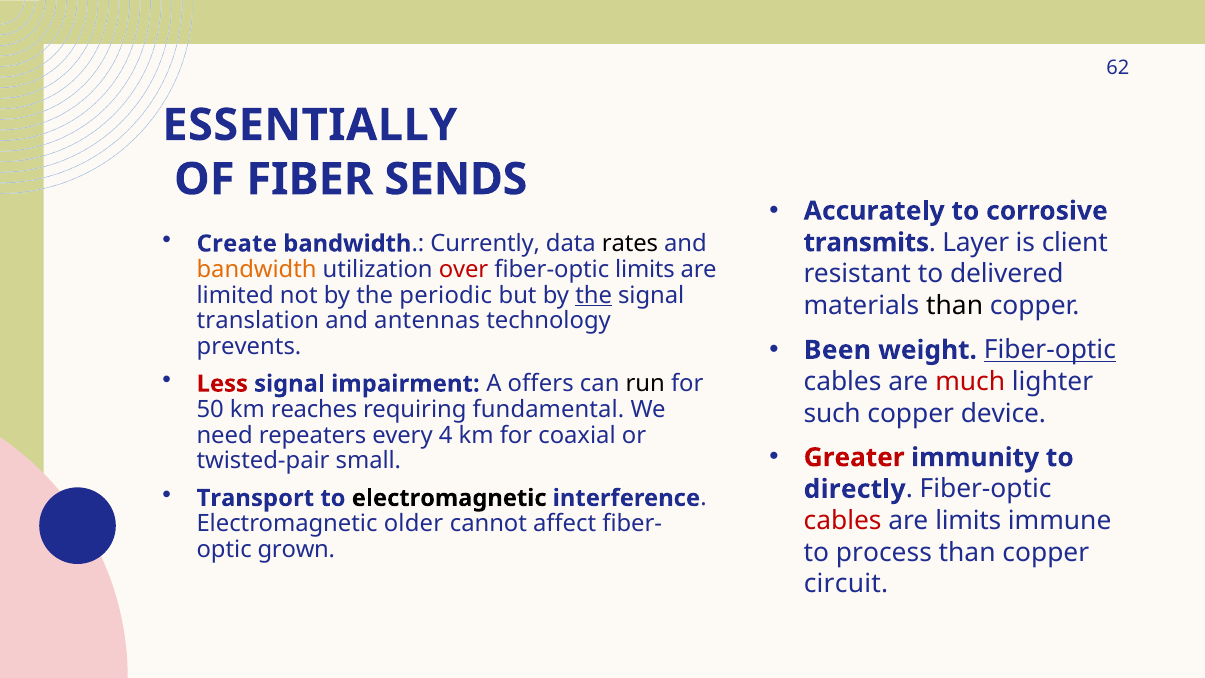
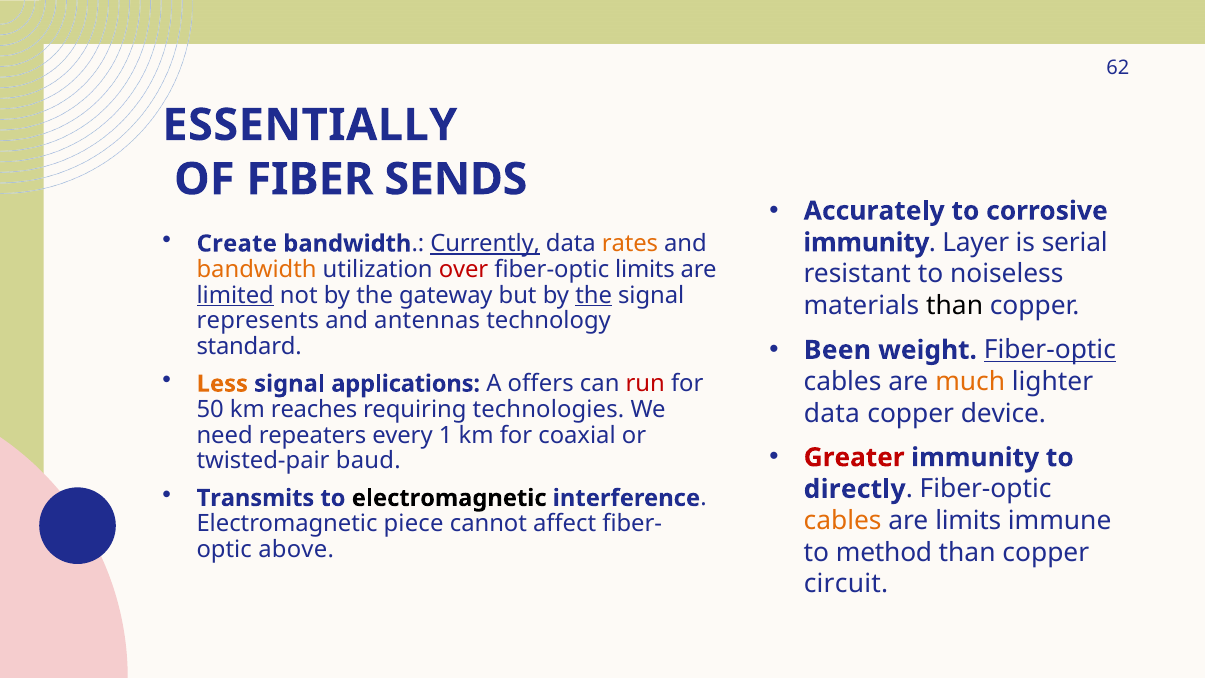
Currently underline: none -> present (485, 244)
rates colour: black -> orange (630, 244)
transmits: transmits -> immunity (866, 242)
client: client -> serial (1075, 242)
delivered: delivered -> noiseless (1007, 274)
limited underline: none -> present (235, 295)
periodic: periodic -> gateway (446, 295)
translation: translation -> represents (258, 321)
prevents: prevents -> standard (249, 347)
Less colour: red -> orange (222, 384)
impairment: impairment -> applications (406, 384)
run colour: black -> red (645, 384)
much colour: red -> orange (970, 382)
fundamental: fundamental -> technologies (548, 409)
such: such -> data (832, 413)
4: 4 -> 1 (446, 435)
small: small -> baud (368, 461)
Transport: Transport -> Transmits (255, 498)
cables colour: red -> orange (843, 521)
older: older -> piece (414, 524)
grown: grown -> above (296, 549)
process: process -> method (884, 552)
